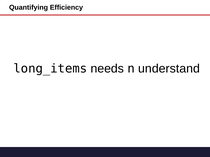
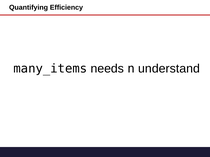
long_items: long_items -> many_items (50, 69)
